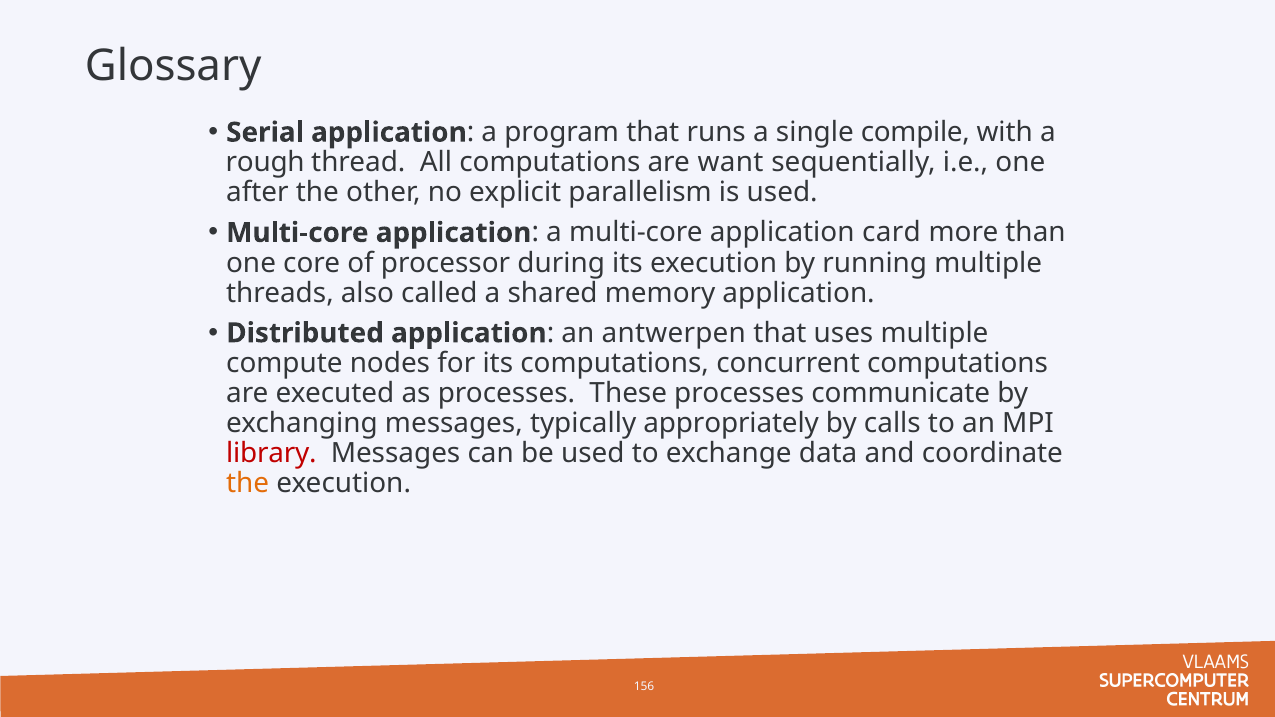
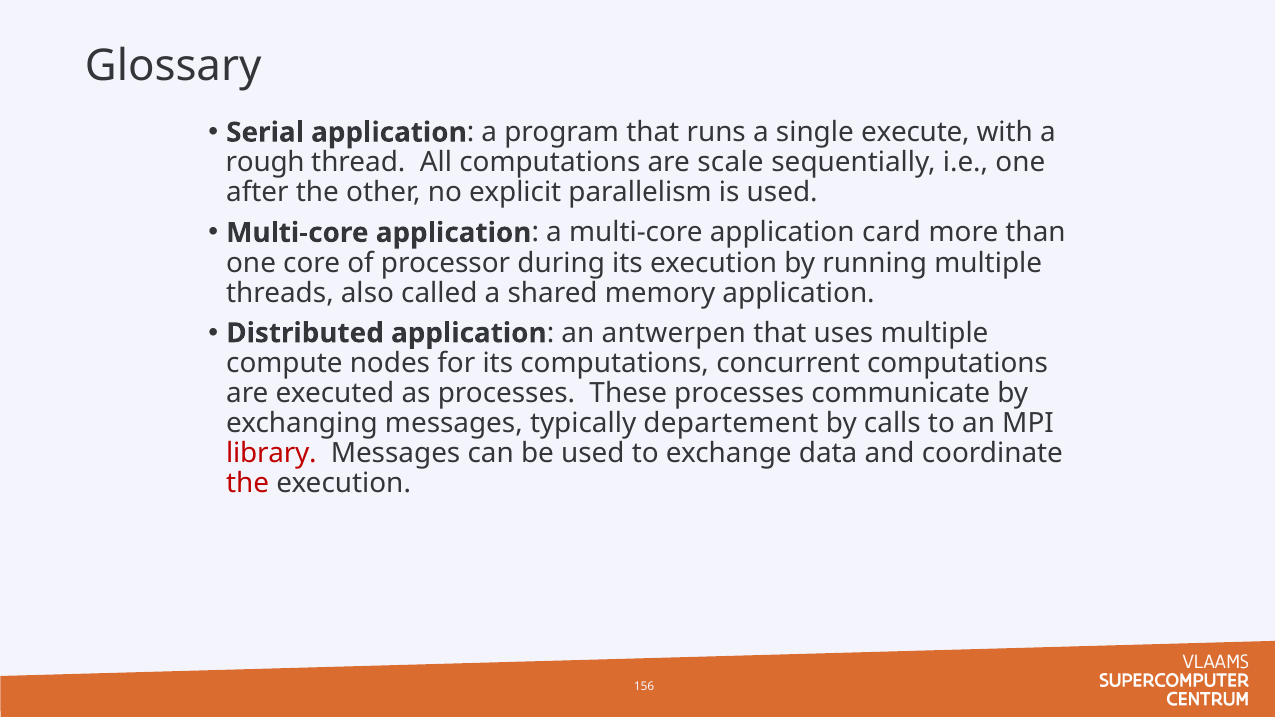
compile: compile -> execute (915, 132)
want: want -> scale (731, 163)
appropriately: appropriately -> departement (731, 424)
the colour: orange -> red (248, 484)
